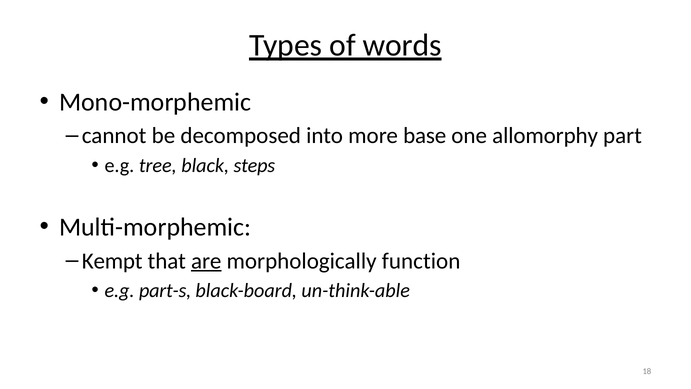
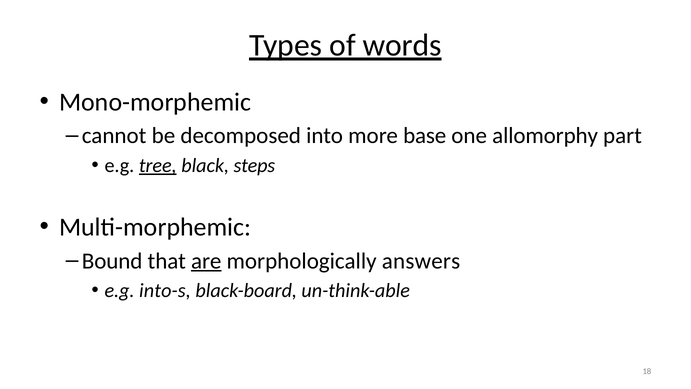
tree underline: none -> present (158, 165)
Kempt: Kempt -> Bound (112, 261)
function: function -> answers (421, 261)
part-s: part-s -> into-s (165, 290)
